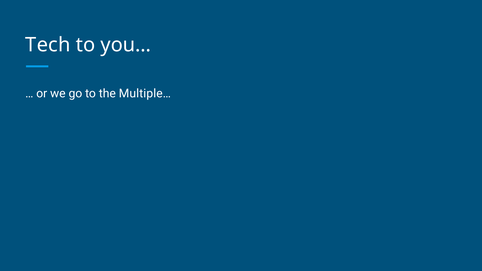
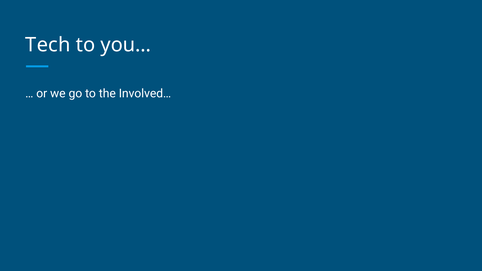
Multiple…: Multiple… -> Involved… (145, 94)
